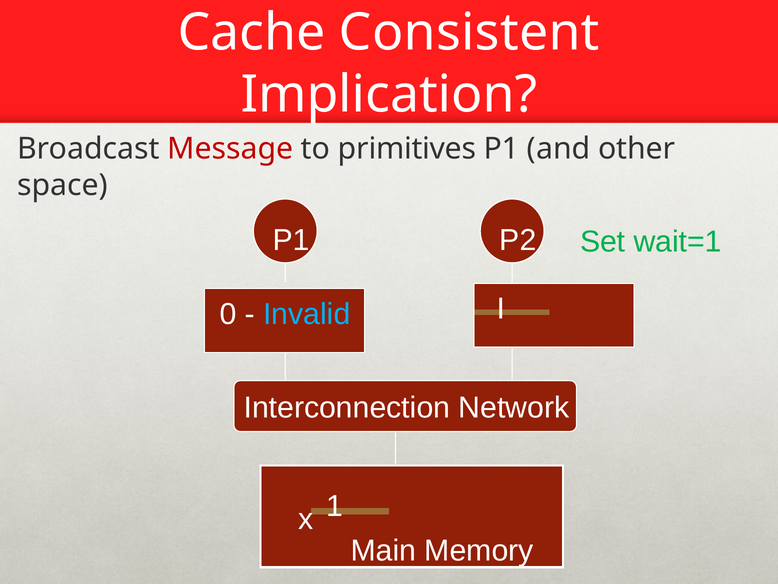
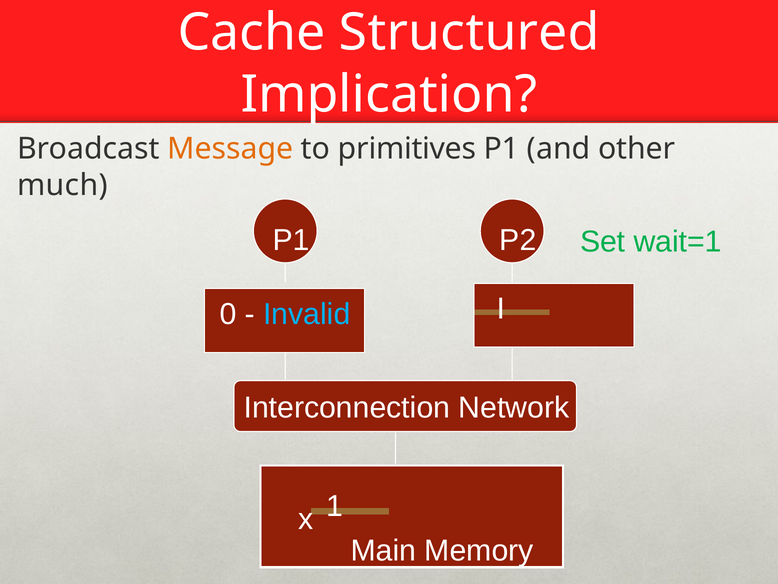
Consistent: Consistent -> Structured (469, 32)
Message colour: red -> orange (230, 149)
space: space -> much (63, 185)
